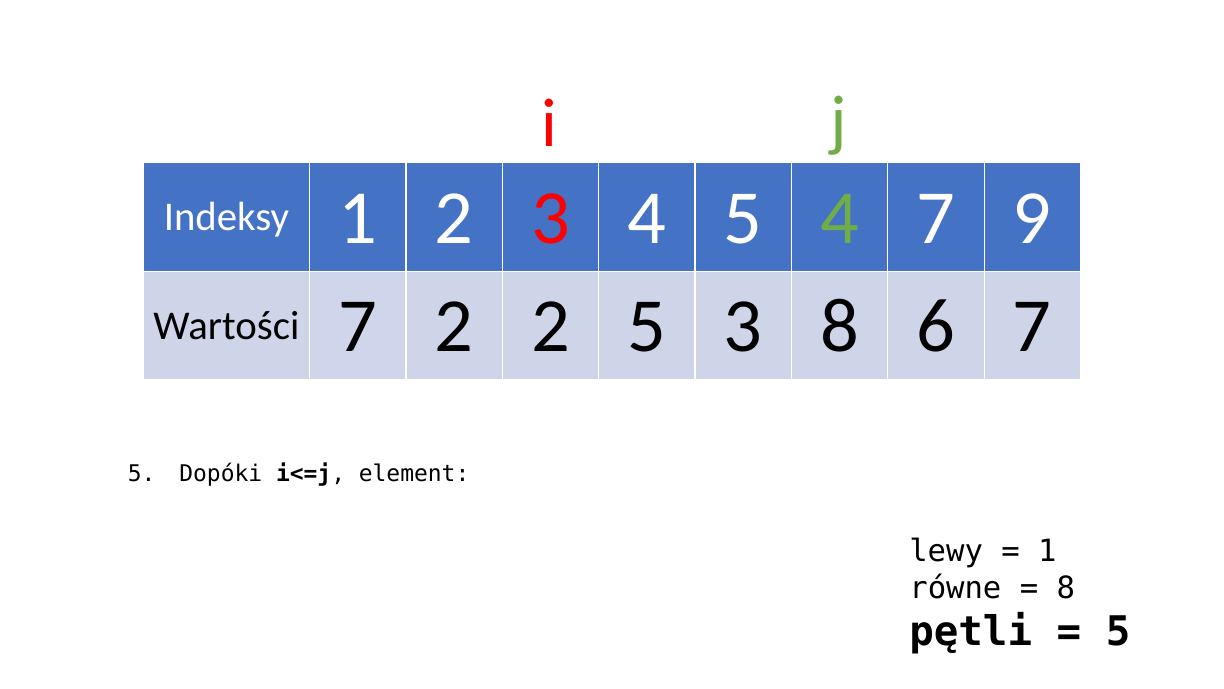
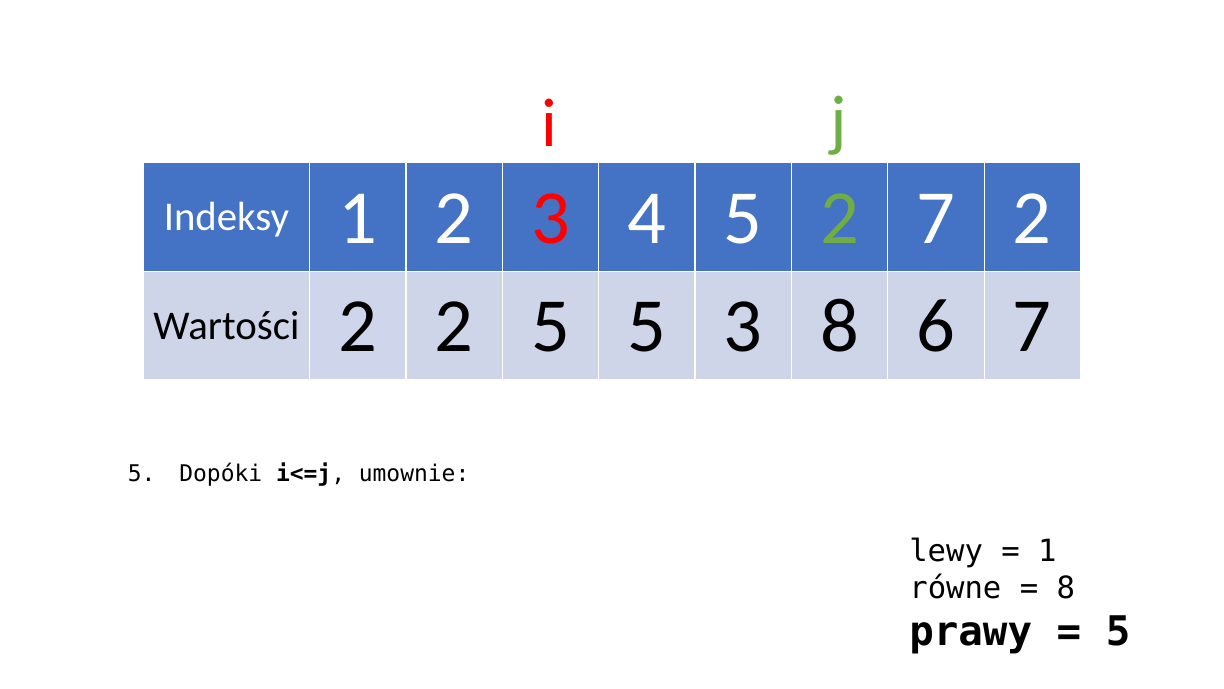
5 4: 4 -> 2 (840, 218)
7 9: 9 -> 2 (1032, 218)
Wartości 7: 7 -> 2 (358, 326)
2 2: 2 -> 5 (551, 326)
element: element -> umownie (414, 473)
pętli: pętli -> prawy (971, 631)
